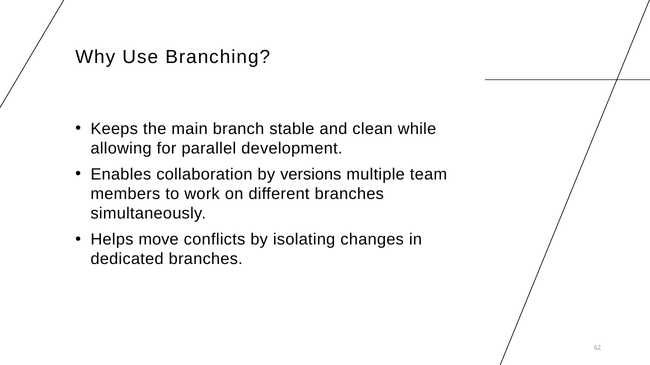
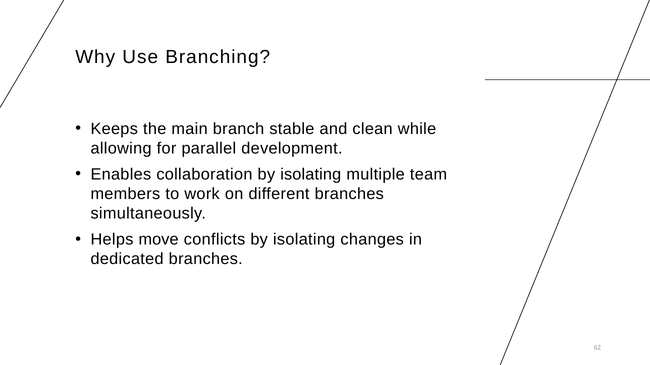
collaboration by versions: versions -> isolating (311, 175)
